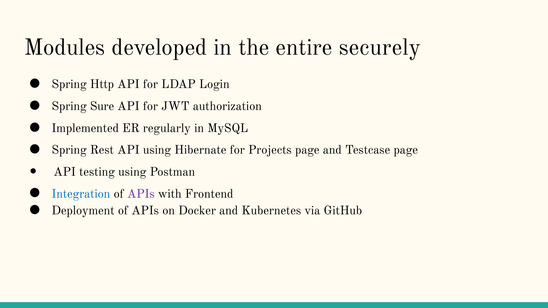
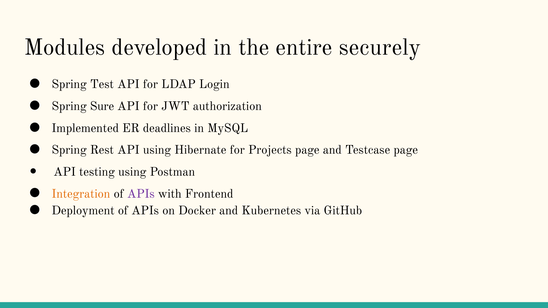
Http: Http -> Test (102, 84)
regularly: regularly -> deadlines (167, 128)
Integration colour: blue -> orange (81, 194)
